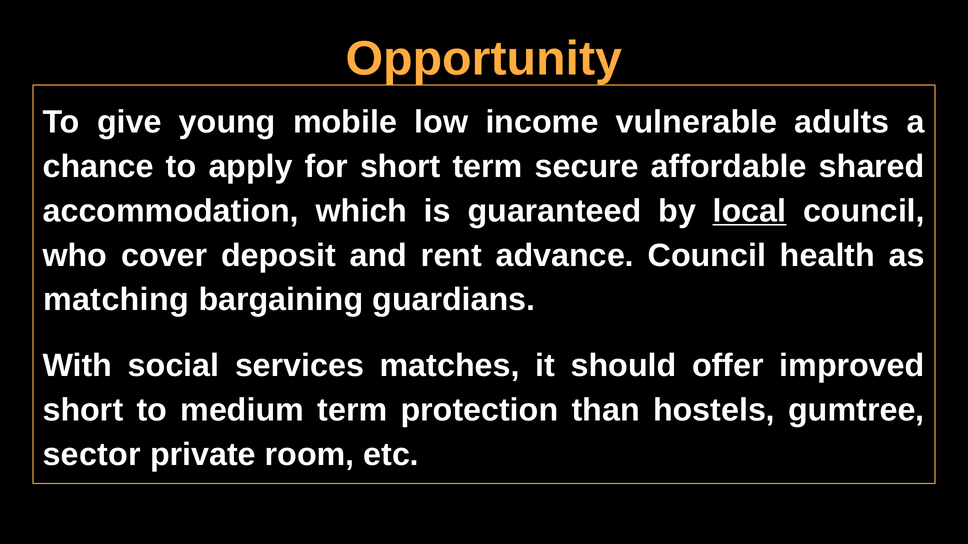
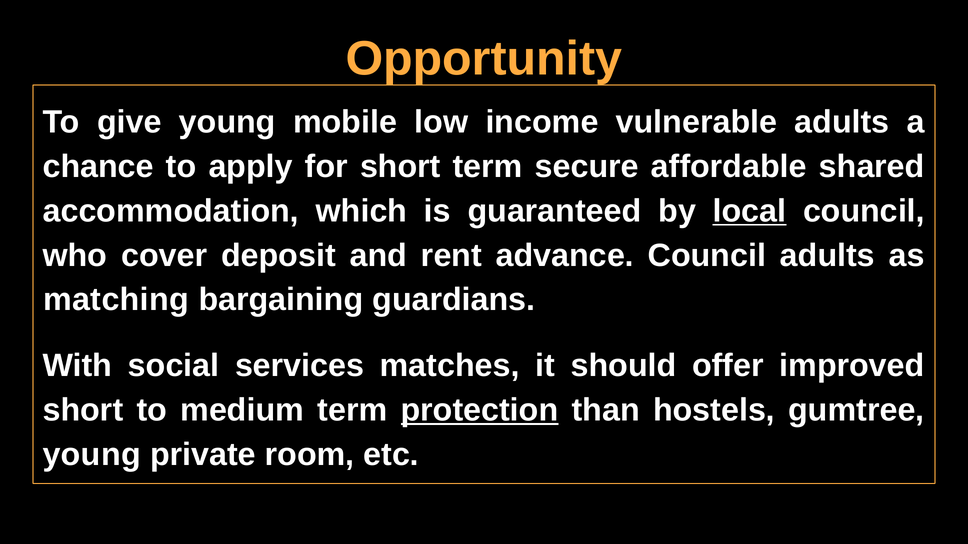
Council health: health -> adults (827, 256)
protection underline: none -> present (480, 411)
sector: sector -> young (92, 455)
